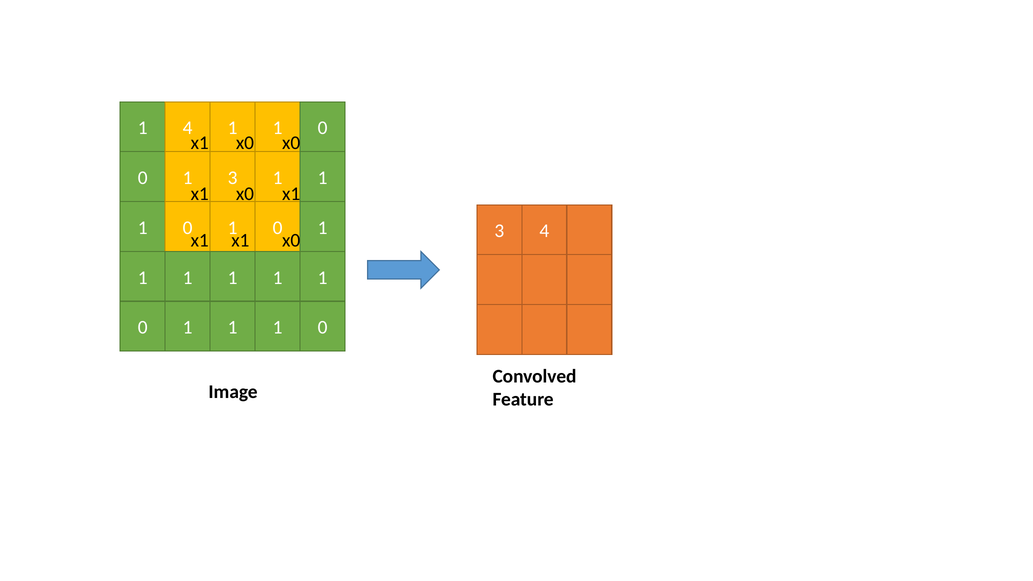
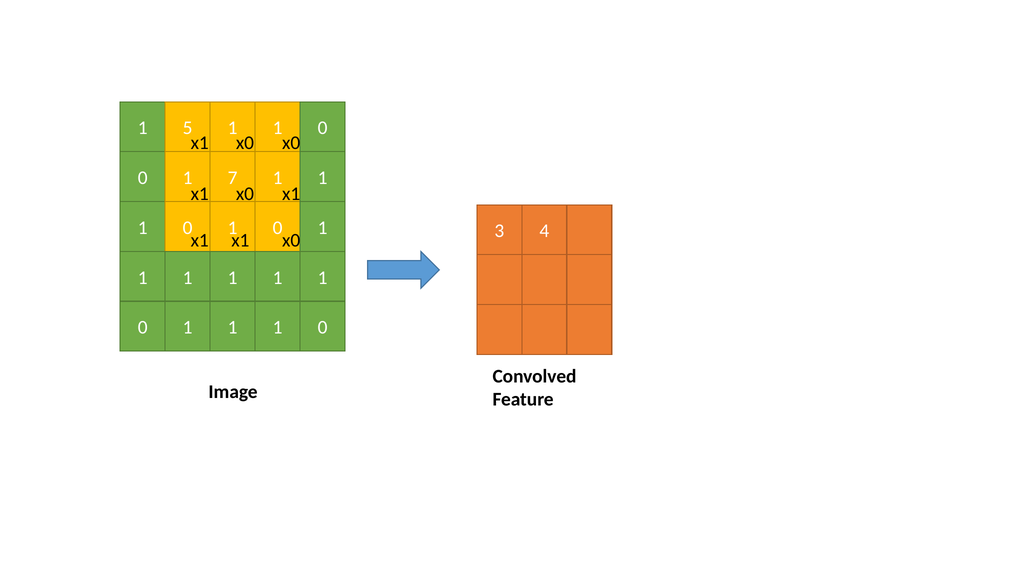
1 4: 4 -> 5 (188, 128)
1 3: 3 -> 7 (233, 178)
